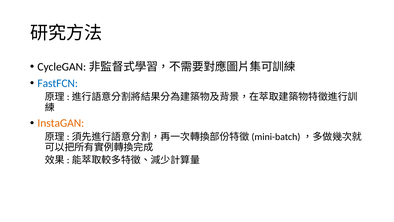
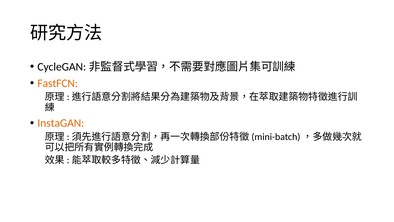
FastFCN colour: blue -> orange (58, 83)
